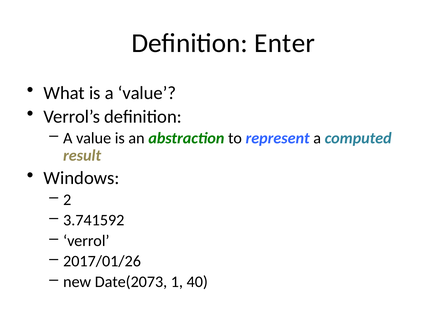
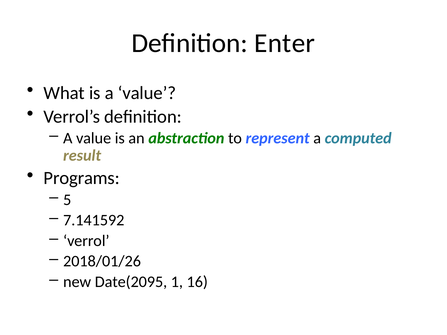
Windows: Windows -> Programs (82, 178)
2: 2 -> 5 (67, 200)
3.741592: 3.741592 -> 7.141592 (94, 220)
2017/01/26: 2017/01/26 -> 2018/01/26 (102, 262)
Date(2073: Date(2073 -> Date(2095 (131, 282)
40: 40 -> 16 (197, 282)
